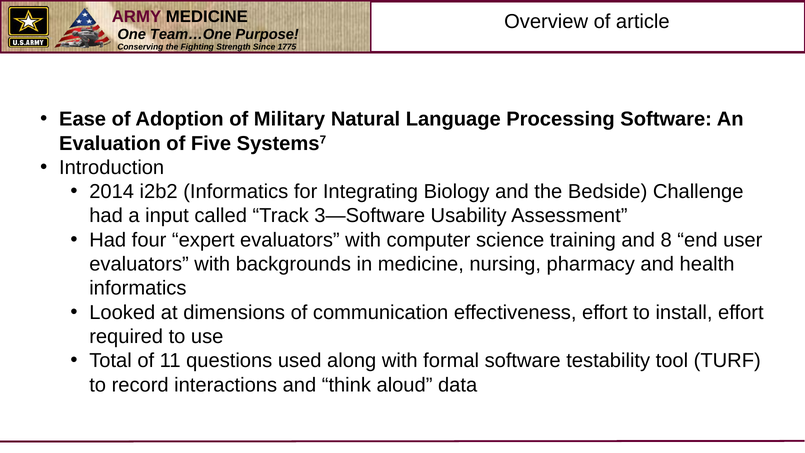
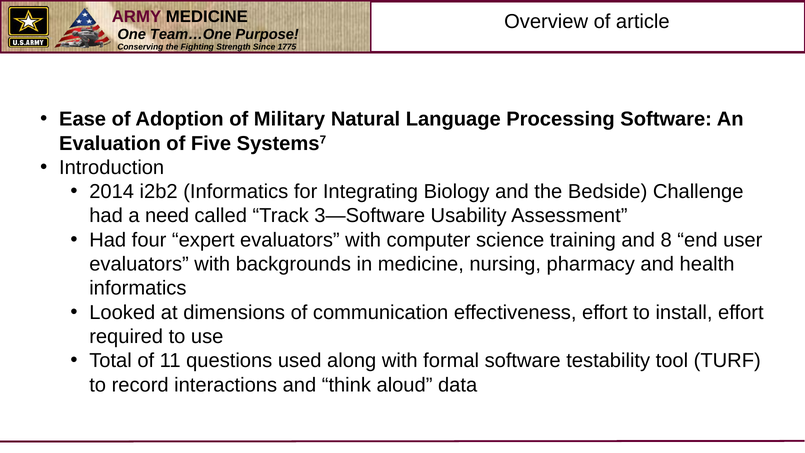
input: input -> need (167, 216)
